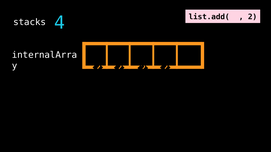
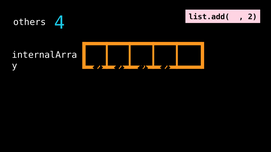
stacks: stacks -> others (30, 22)
